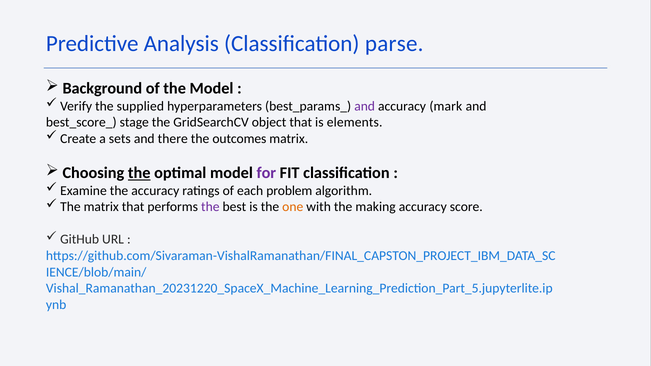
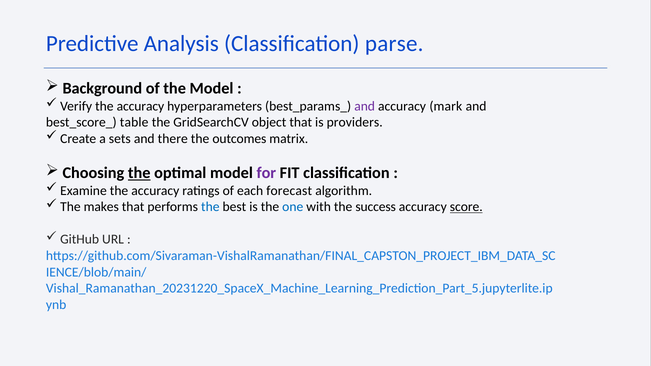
Verify the supplied: supplied -> accuracy (140, 106)
stage: stage -> table (134, 122)
elements: elements -> providers (355, 122)
problem: problem -> forecast (289, 191)
The matrix: matrix -> makes (101, 207)
the colour: purple -> blue (210, 207)
one colour: orange -> blue (293, 207)
making: making -> success (376, 207)
score underline: none -> present (466, 207)
